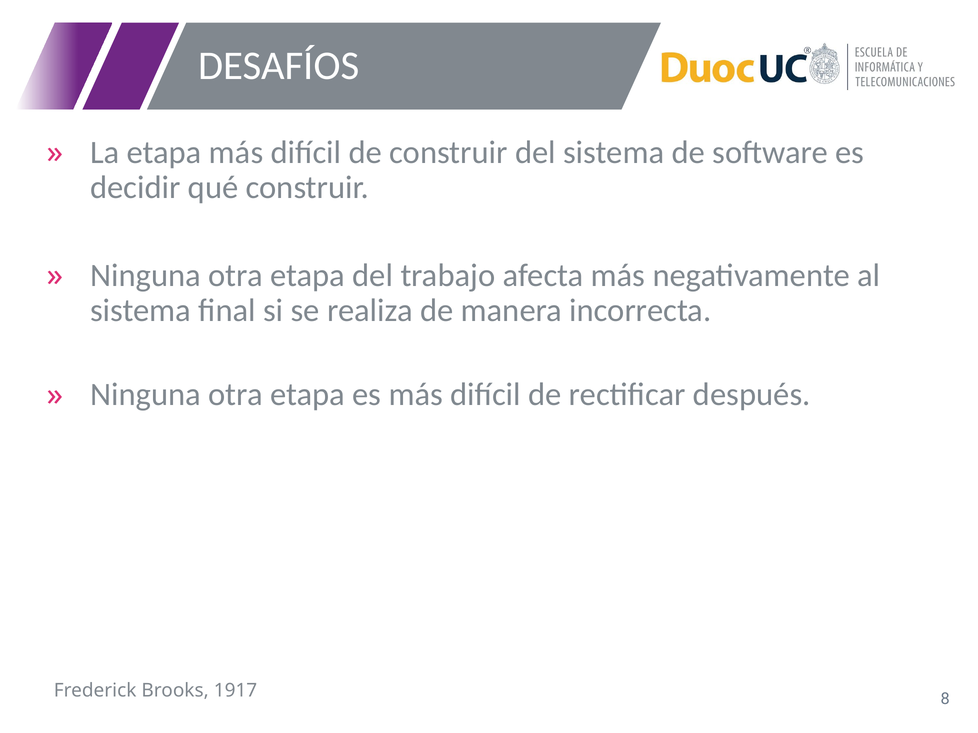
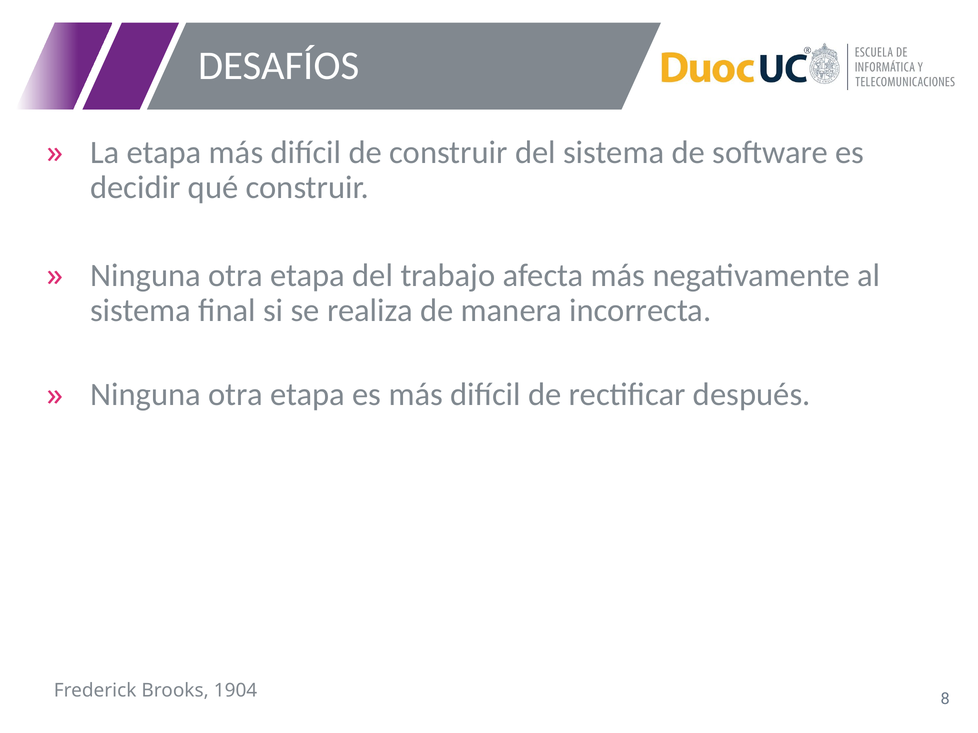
1917: 1917 -> 1904 (236, 691)
